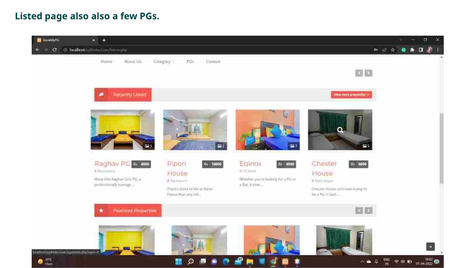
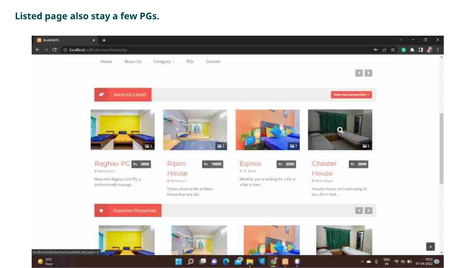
also also: also -> stay (101, 16)
